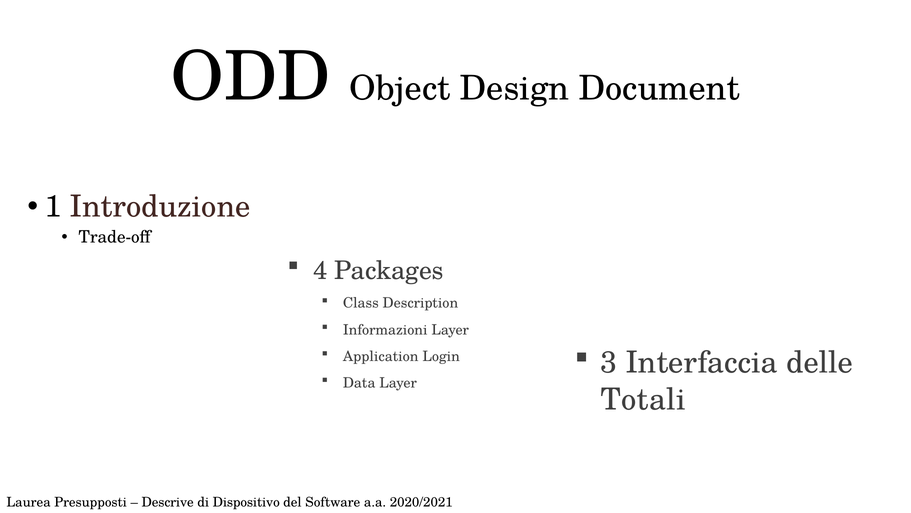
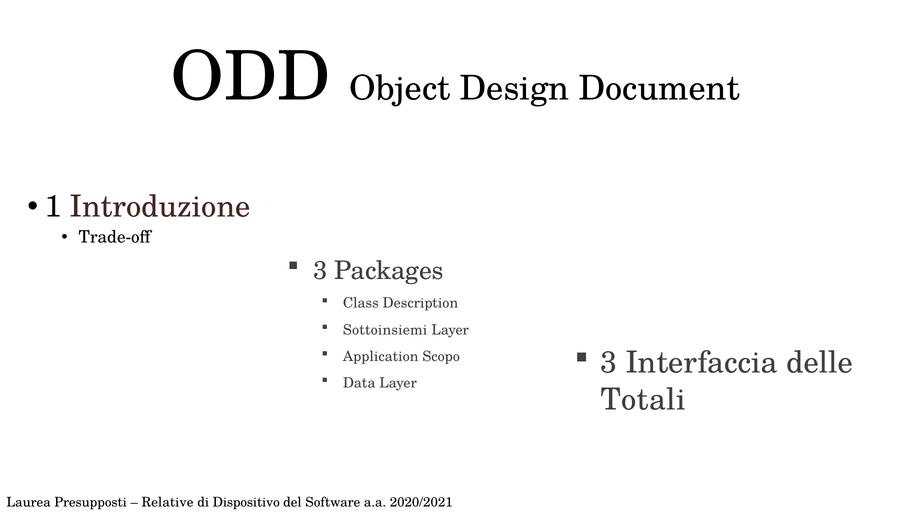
4: 4 -> 3 (320, 270)
Informazioni: Informazioni -> Sottoinsiemi (385, 330)
Login: Login -> Scopo (441, 356)
Descrive: Descrive -> Relative (168, 502)
